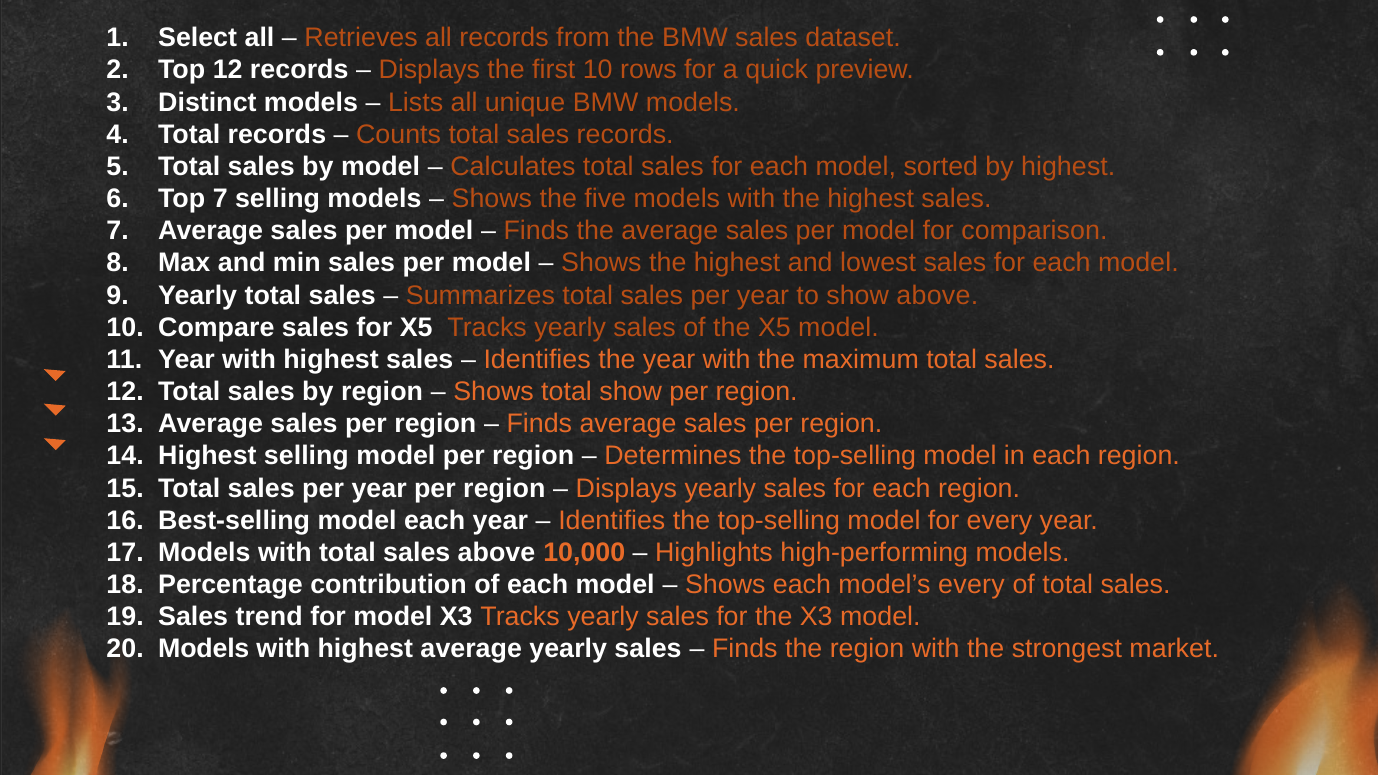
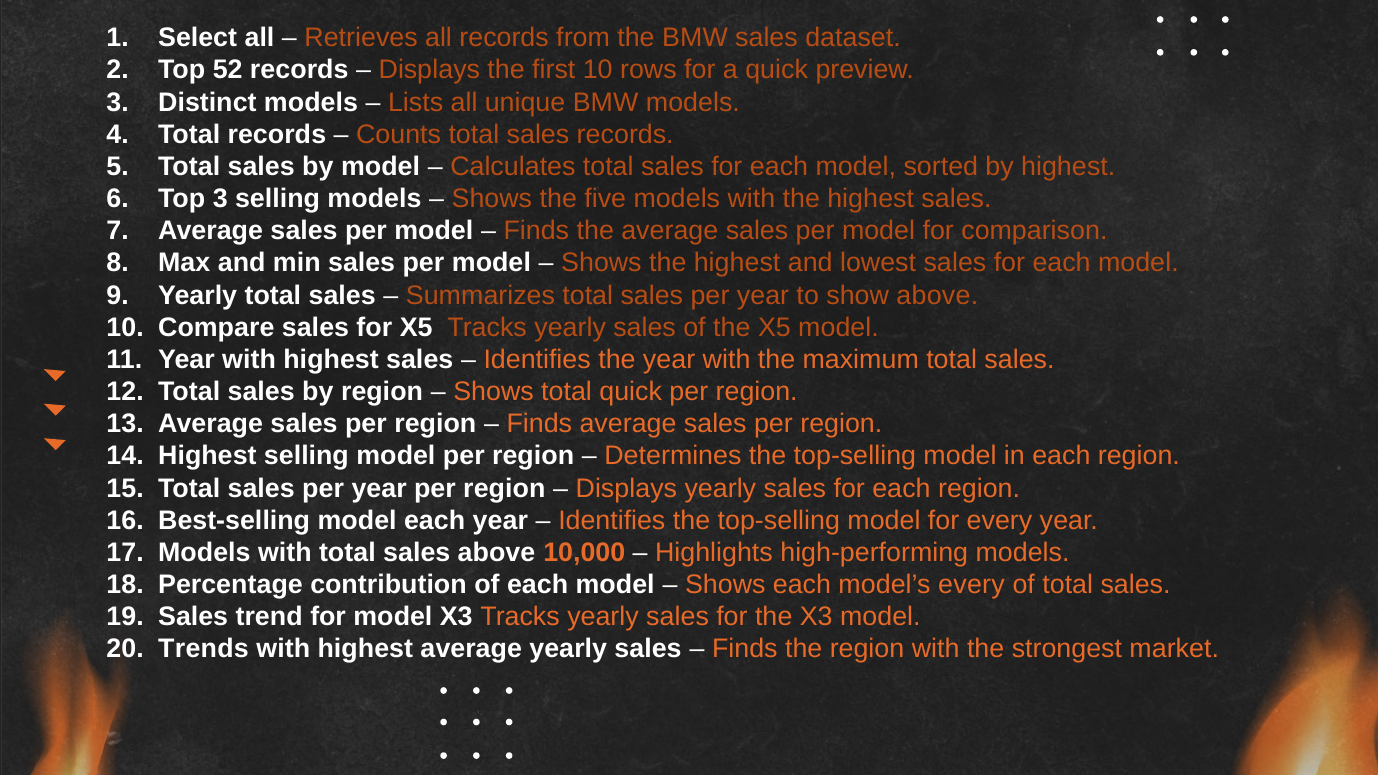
Top 12: 12 -> 52 (228, 70)
Top 7: 7 -> 3 (220, 199)
total show: show -> quick (631, 392)
Models: Models -> Trends (204, 649)
